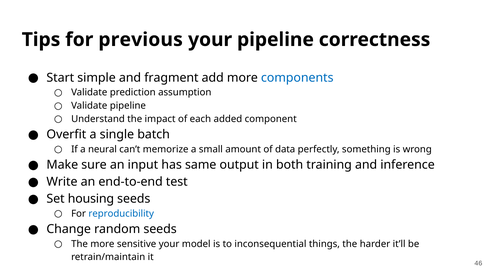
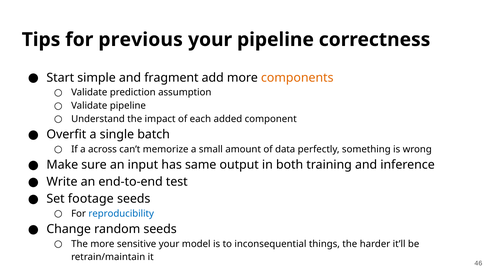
components colour: blue -> orange (297, 78)
neural: neural -> across (102, 149)
housing: housing -> footage (91, 199)
